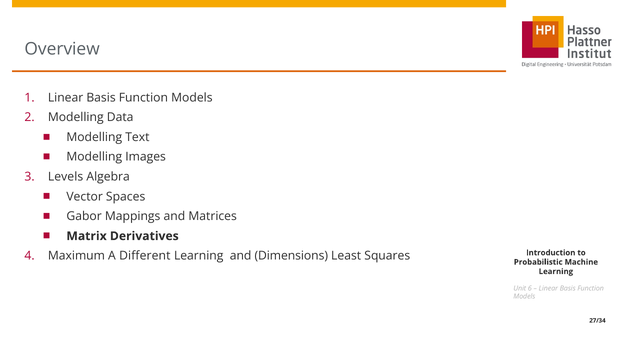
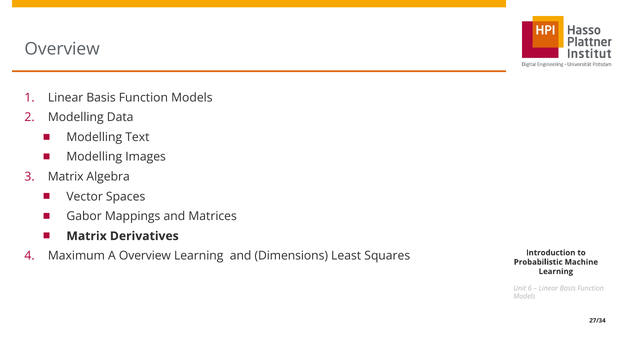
Levels: Levels -> Matrix (66, 177)
A Different: Different -> Overview (145, 256)
